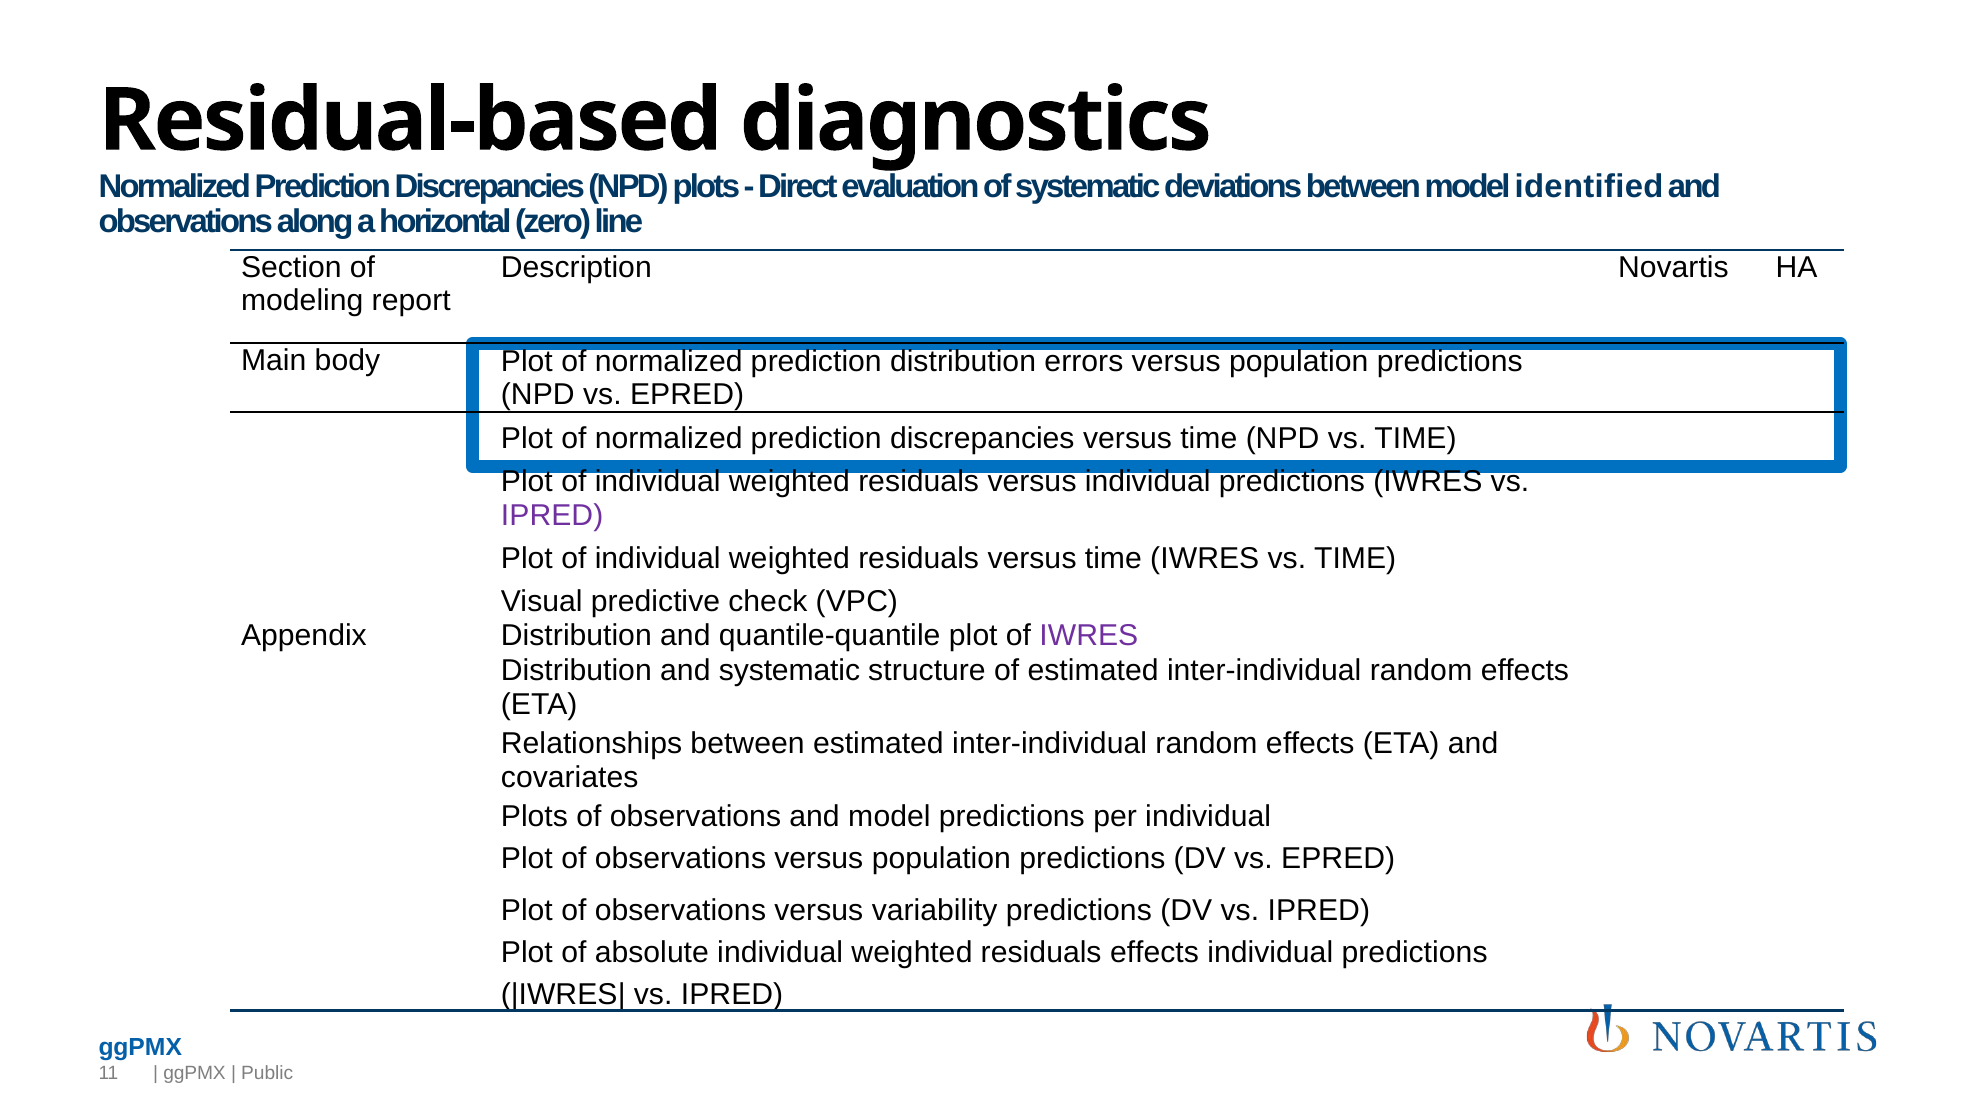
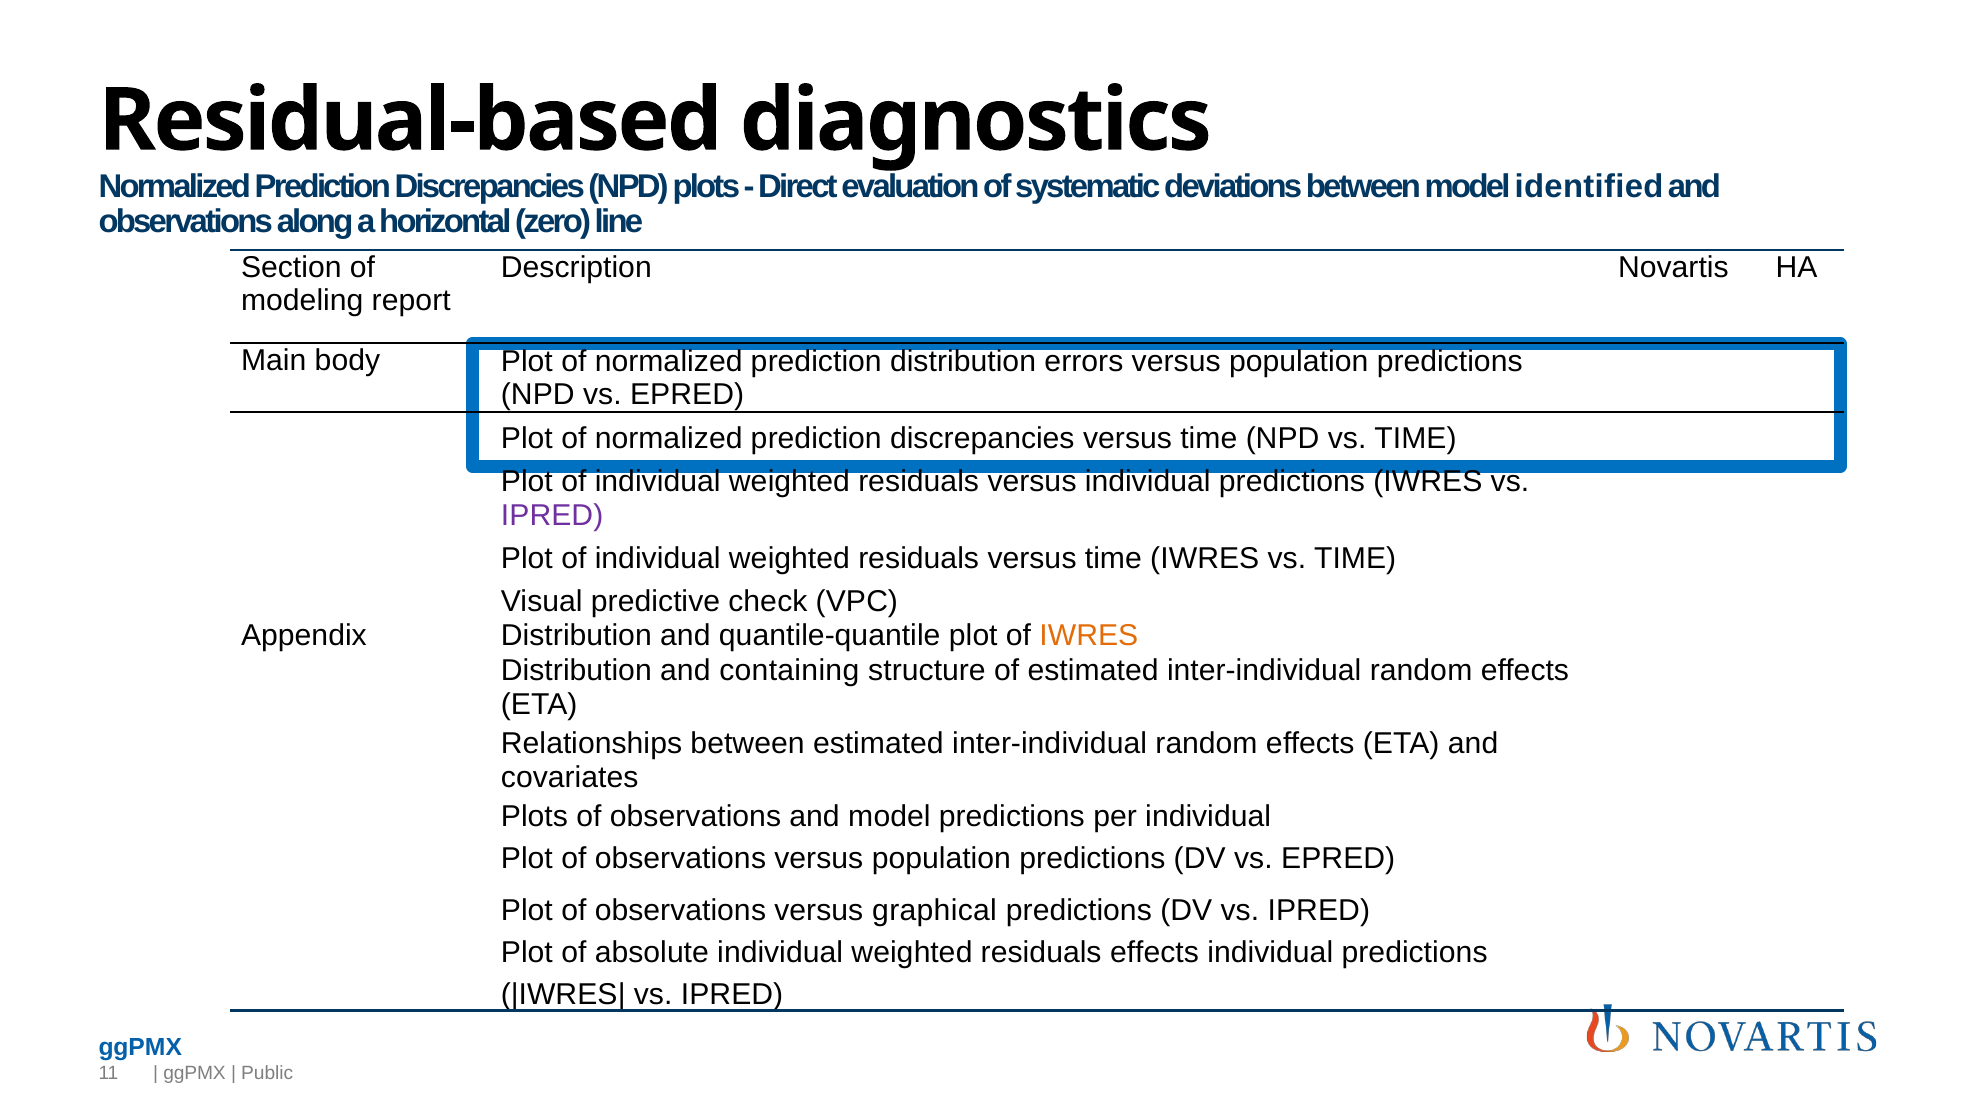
IWRES colour: purple -> orange (1089, 636)
and systematic: systematic -> containing (789, 671)
variability: variability -> graphical (935, 910)
